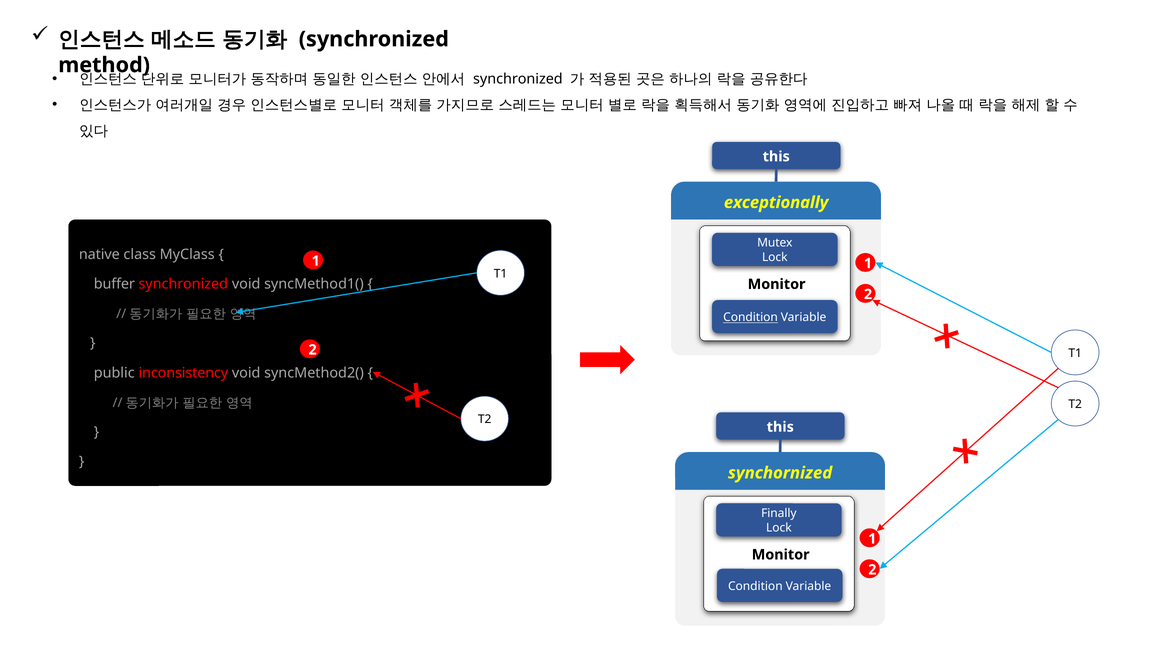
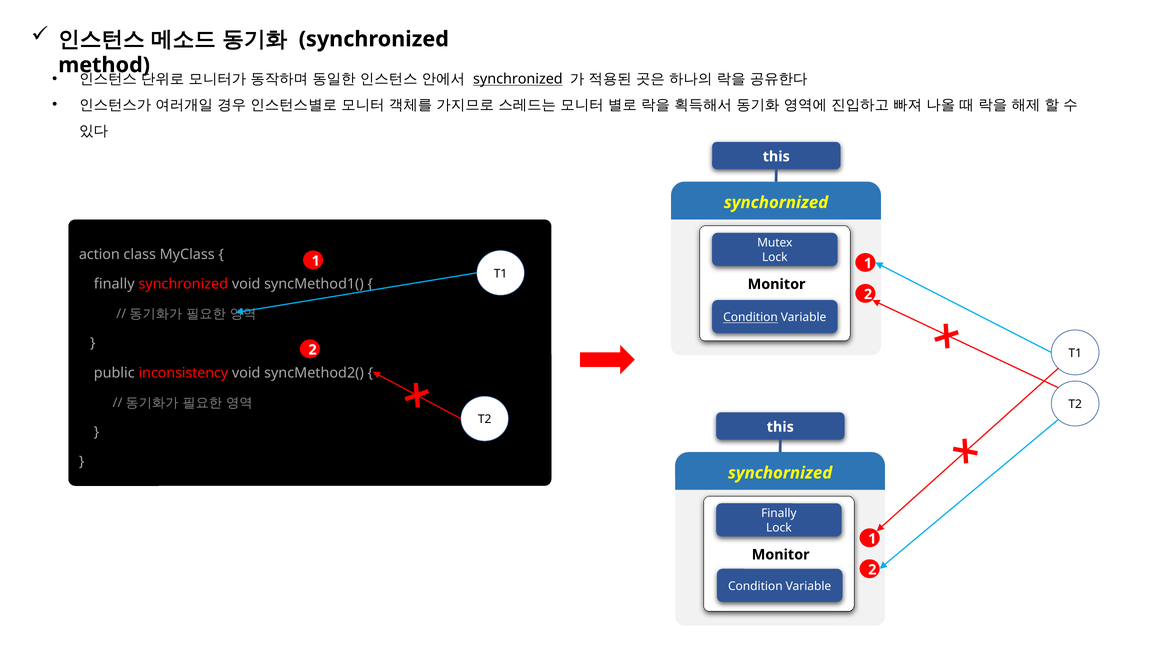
synchronized underline: none -> present (518, 79)
exceptionally: exceptionally -> synchornized (776, 203)
native: native -> action (99, 255)
buffer: buffer -> finally (114, 284)
